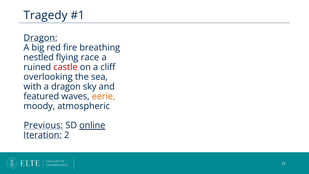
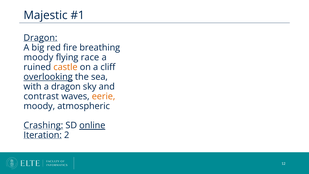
Tragedy: Tragedy -> Majestic (46, 15)
nestled: nestled -> moody (38, 57)
castle colour: red -> orange (65, 67)
overlooking underline: none -> present (48, 77)
featured: featured -> contrast (41, 96)
Previous: Previous -> Crashing (43, 125)
